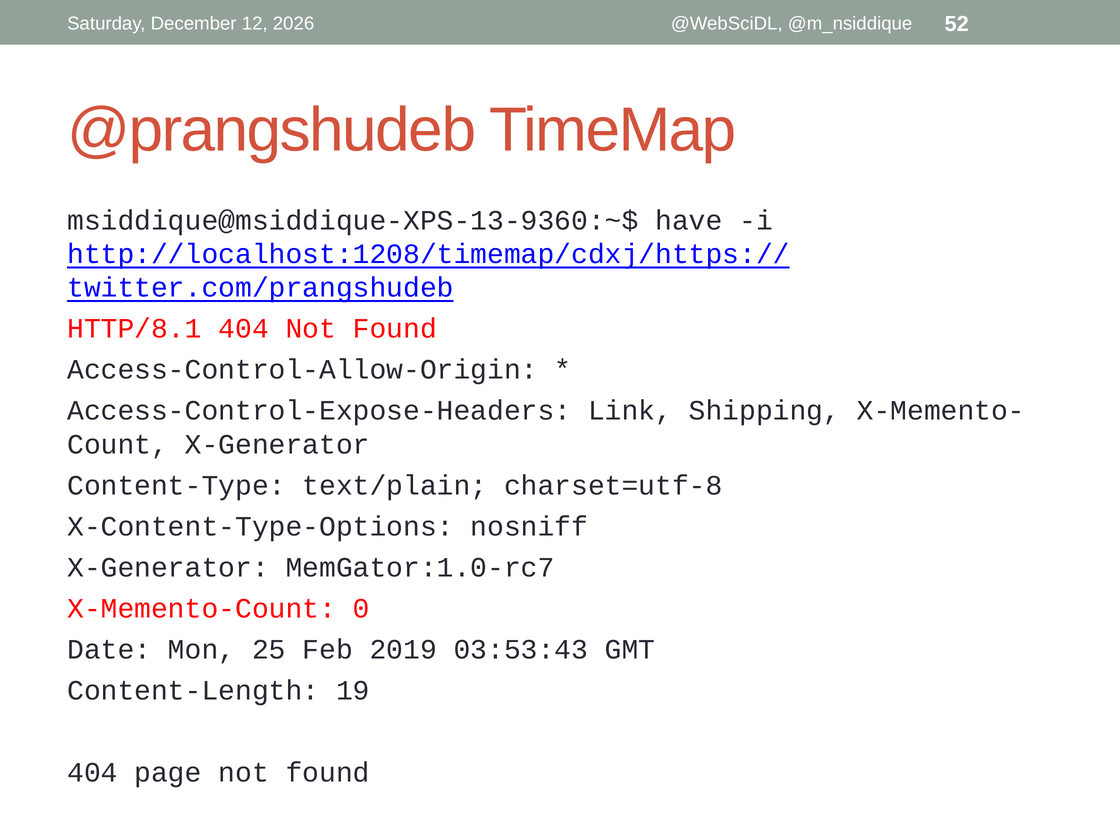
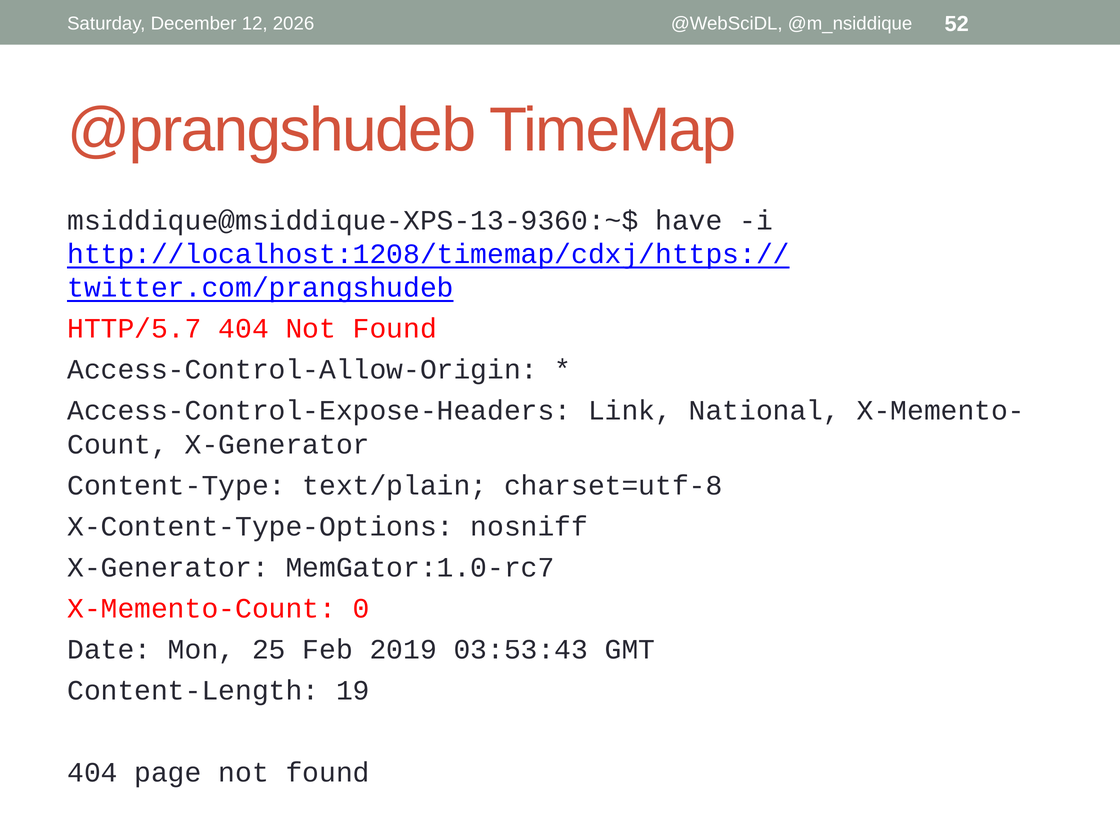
HTTP/8.1: HTTP/8.1 -> HTTP/5.7 (134, 329)
Shipping: Shipping -> National (764, 411)
